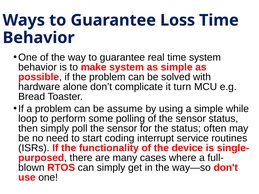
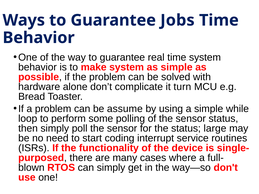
Loss: Loss -> Jobs (177, 20)
often: often -> large (215, 129)
